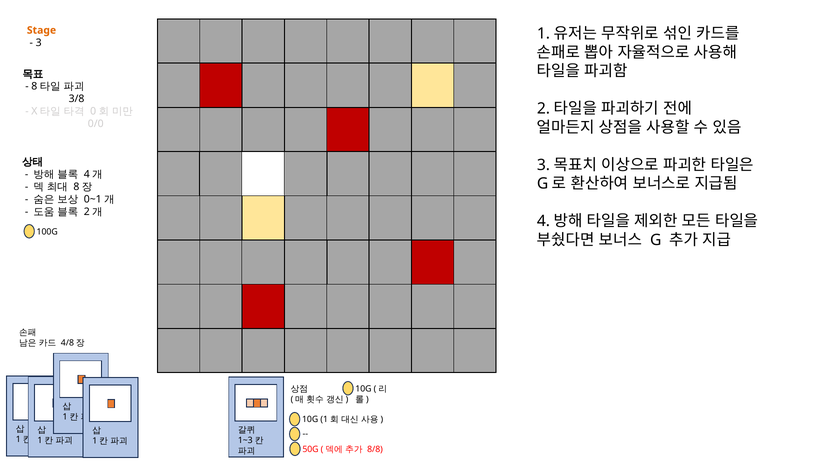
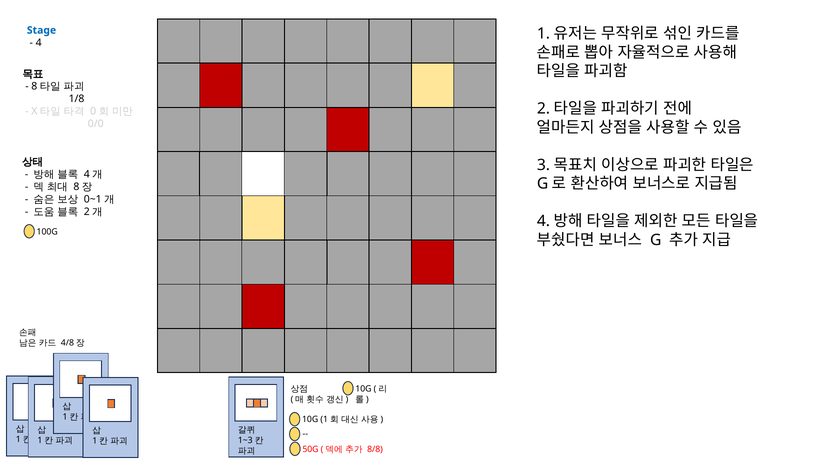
Stage colour: orange -> blue (42, 30)
3: 3 -> 4 (39, 43)
3/8: 3/8 -> 1/8 (77, 99)
